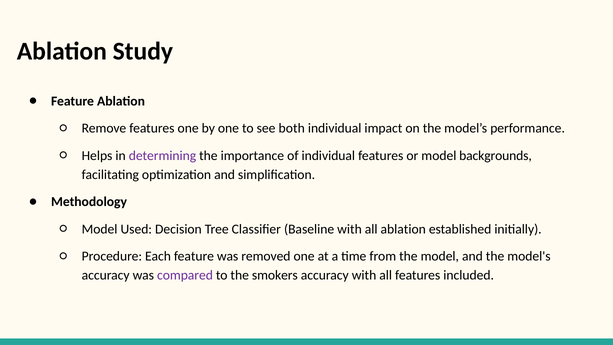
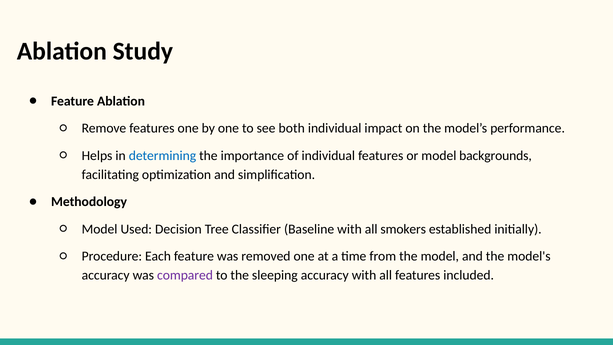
determining colour: purple -> blue (162, 156)
all ablation: ablation -> smokers (403, 229)
smokers: smokers -> sleeping (275, 275)
